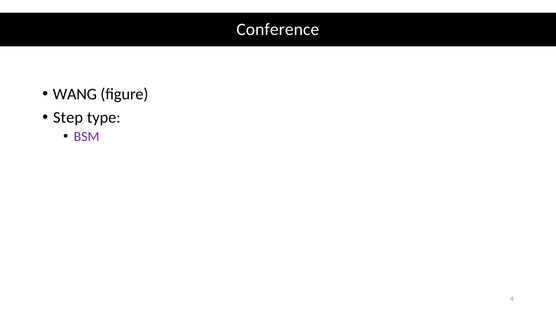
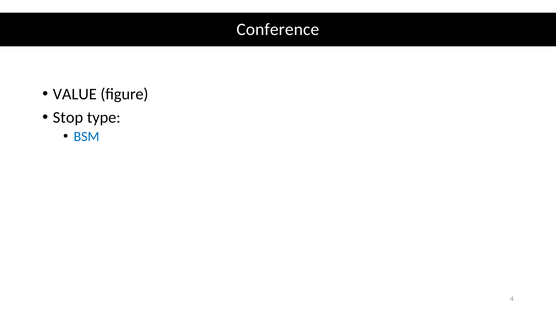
WANG: WANG -> VALUE (75, 94)
Step: Step -> Stop (68, 117)
BSM colour: purple -> blue (87, 136)
